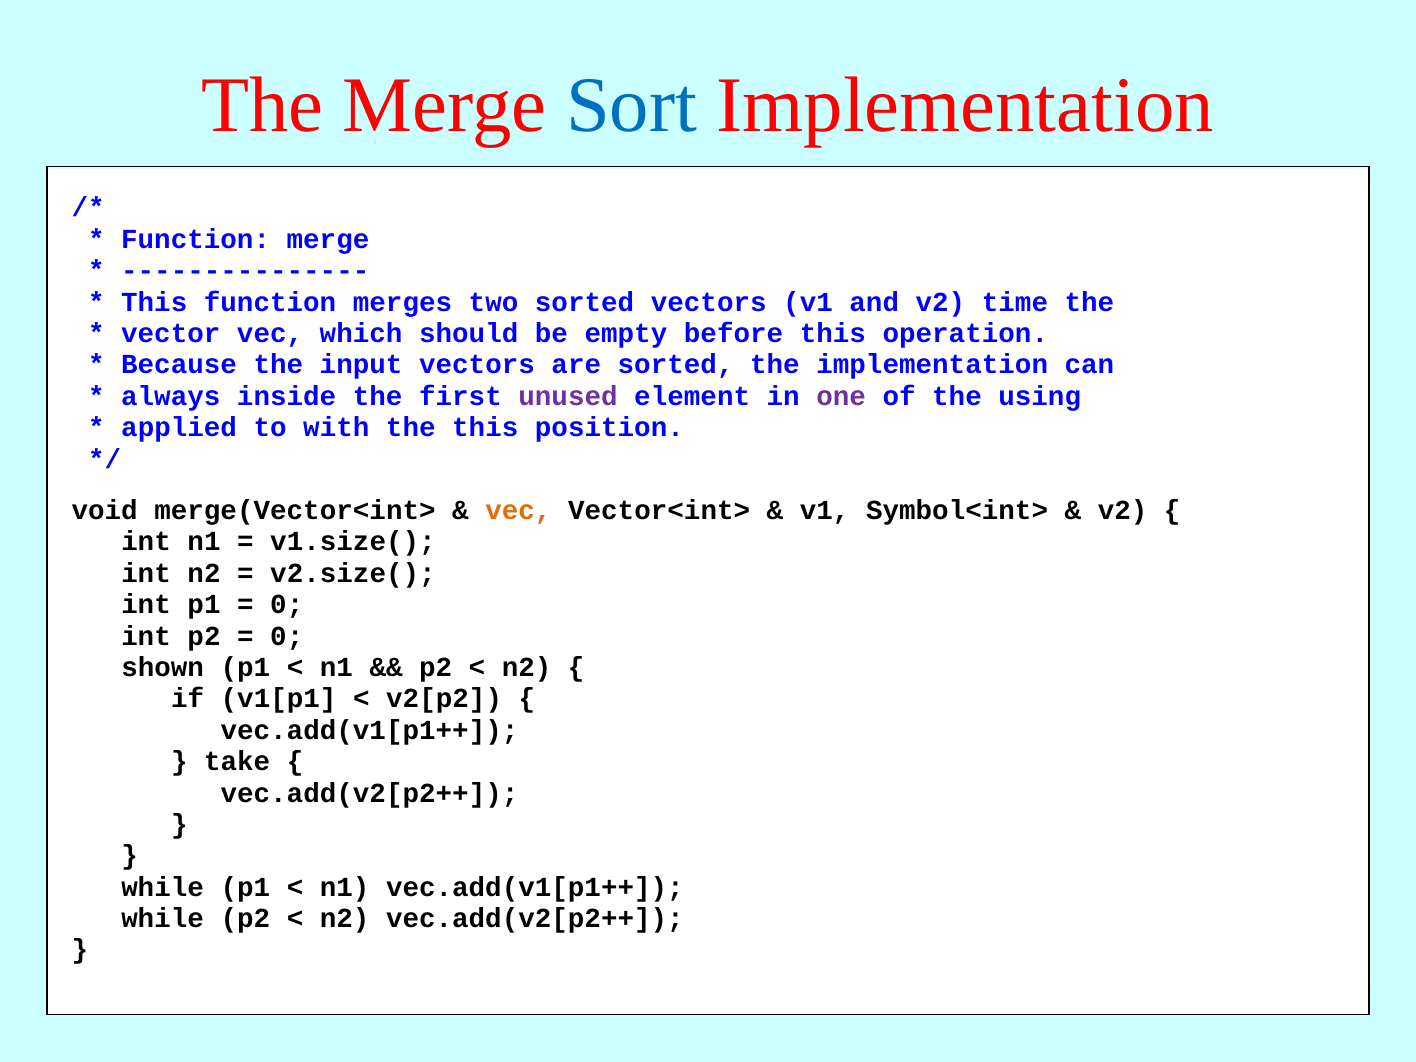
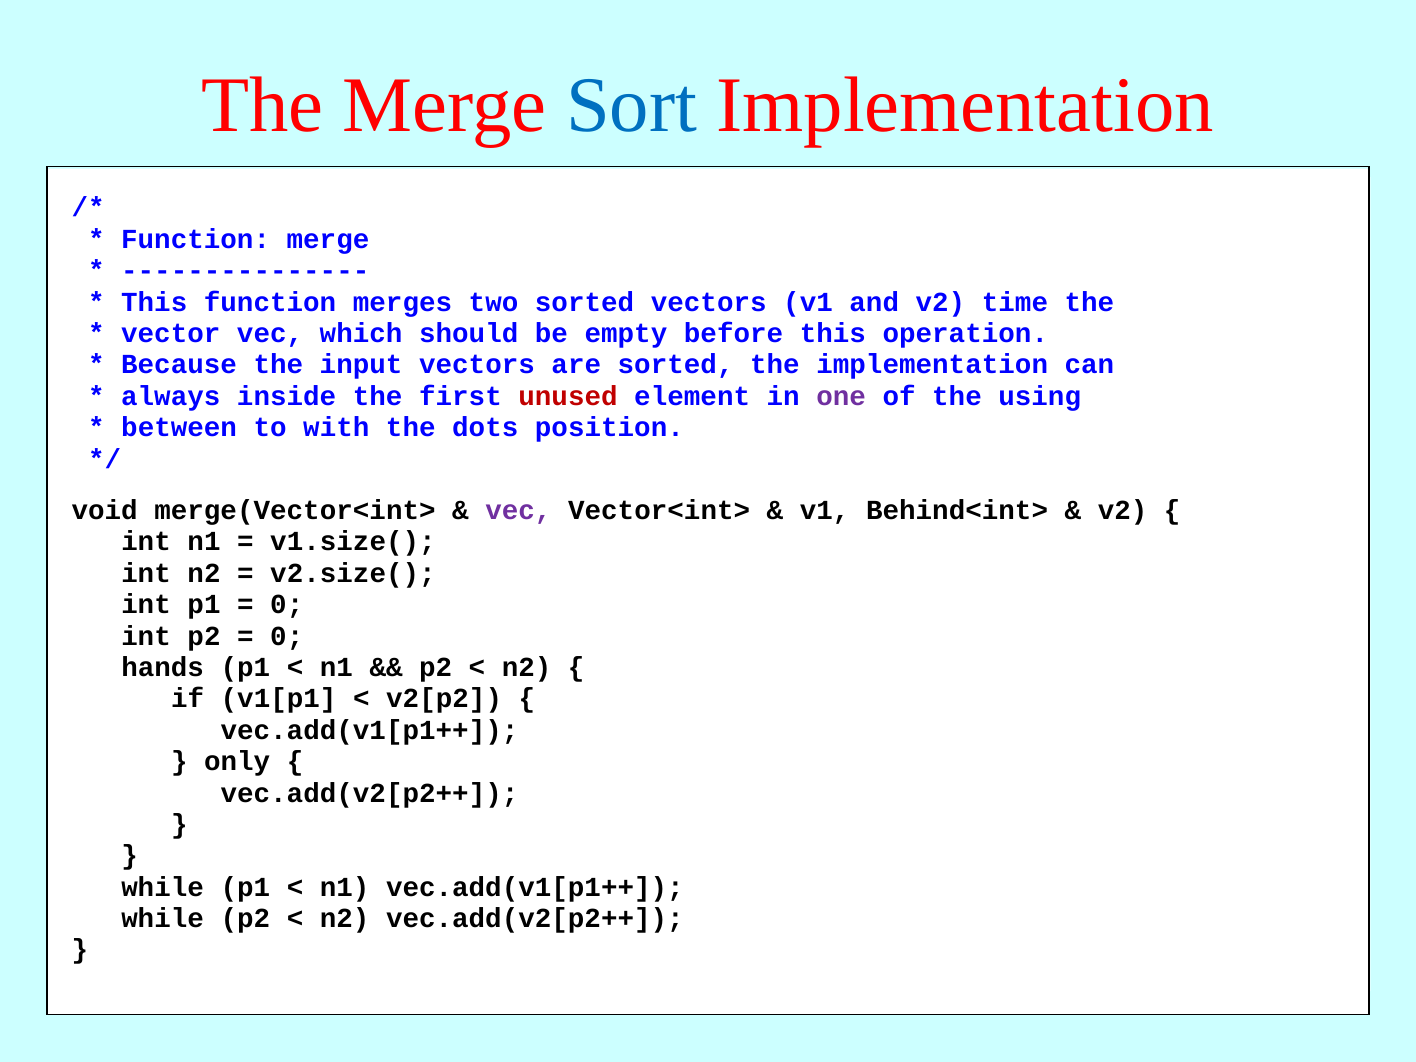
unused colour: purple -> red (568, 396)
applied: applied -> between (179, 428)
the this: this -> dots (485, 428)
vec colour: orange -> purple (518, 510)
Symbol<int>: Symbol<int> -> Behind<int> (957, 510)
shown: shown -> hands (163, 667)
take: take -> only (237, 762)
